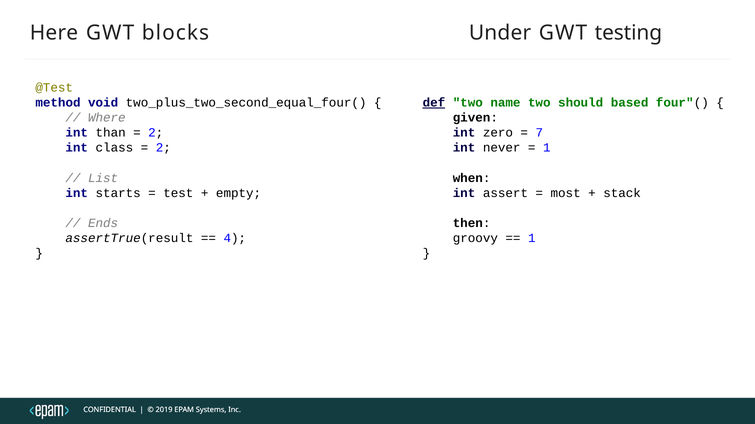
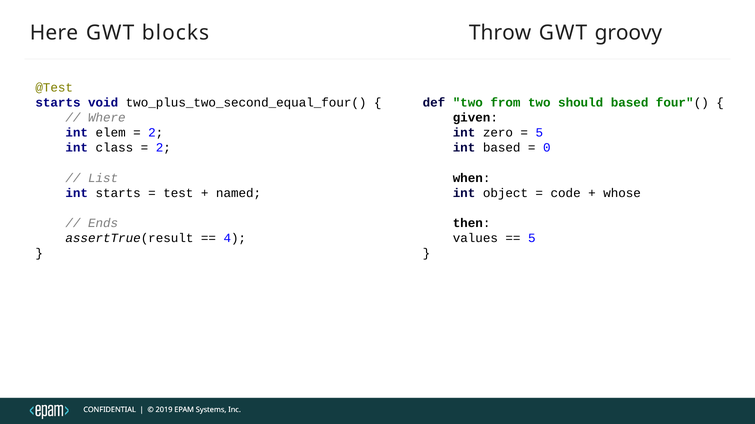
Under: Under -> Throw (500, 33)
testing: testing -> groovy (628, 33)
method: method -> starts (58, 103)
def underline: present -> none (434, 103)
name: name -> from (505, 103)
than: than -> elem (111, 133)
7: 7 -> 5 (539, 133)
int never: never -> based (502, 148)
1: 1 -> 0 (547, 148)
empty: empty -> named (239, 193)
assert: assert -> object (505, 193)
most: most -> code (566, 193)
stack: stack -> whose (622, 193)
groovy: groovy -> values (475, 239)
1: 1 -> 5 (532, 239)
